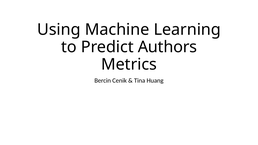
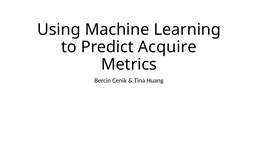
Authors: Authors -> Acquire (167, 47)
